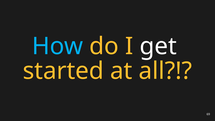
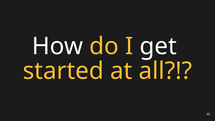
How colour: light blue -> white (58, 46)
